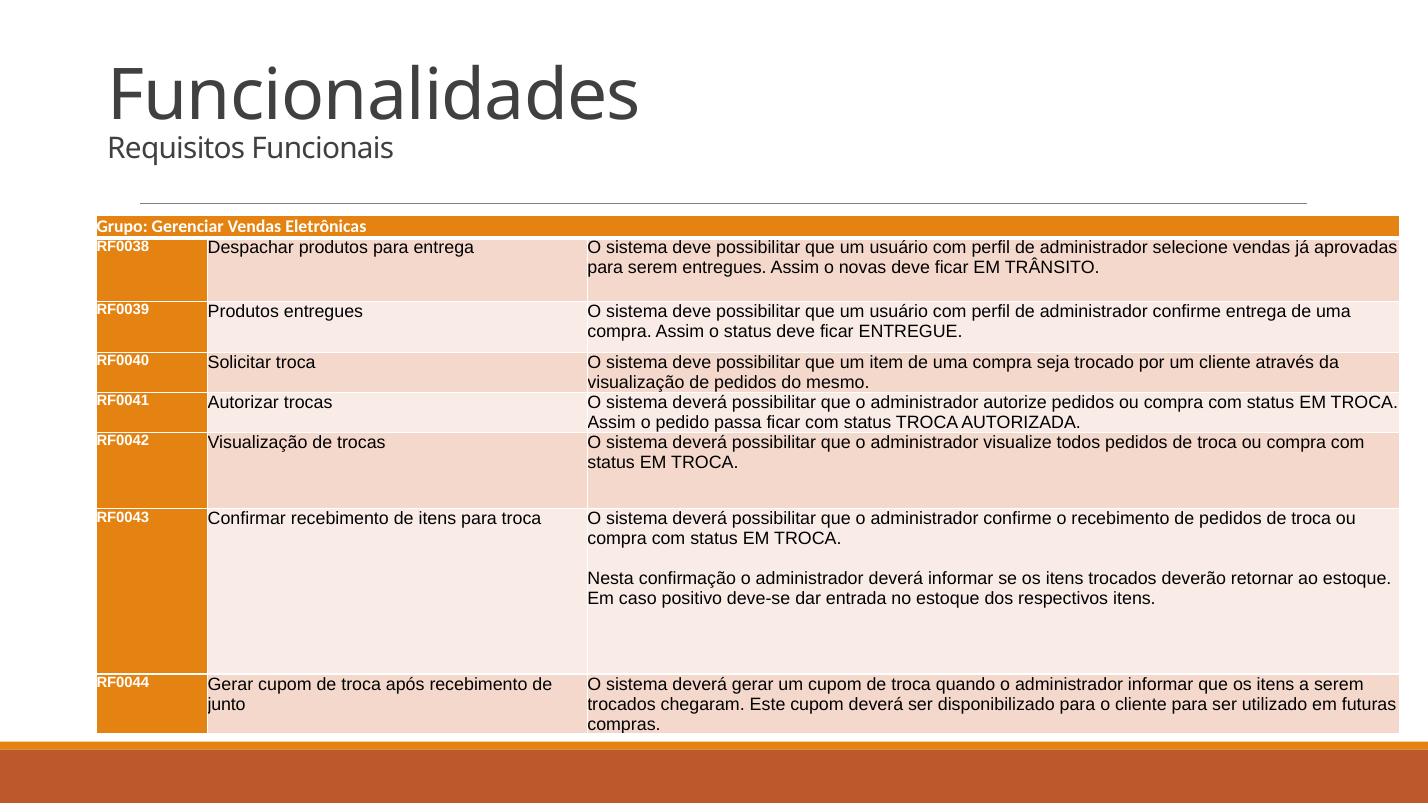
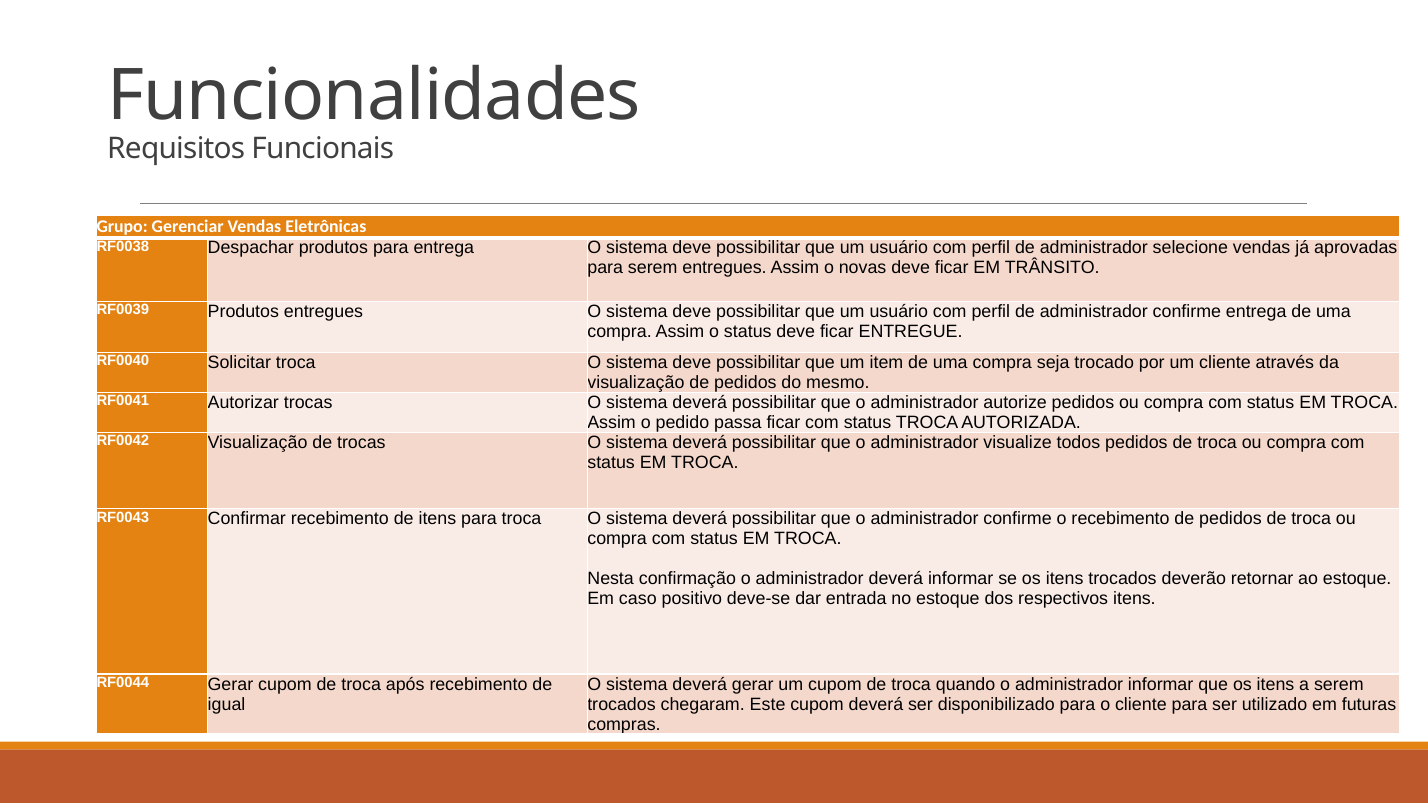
junto: junto -> igual (227, 705)
